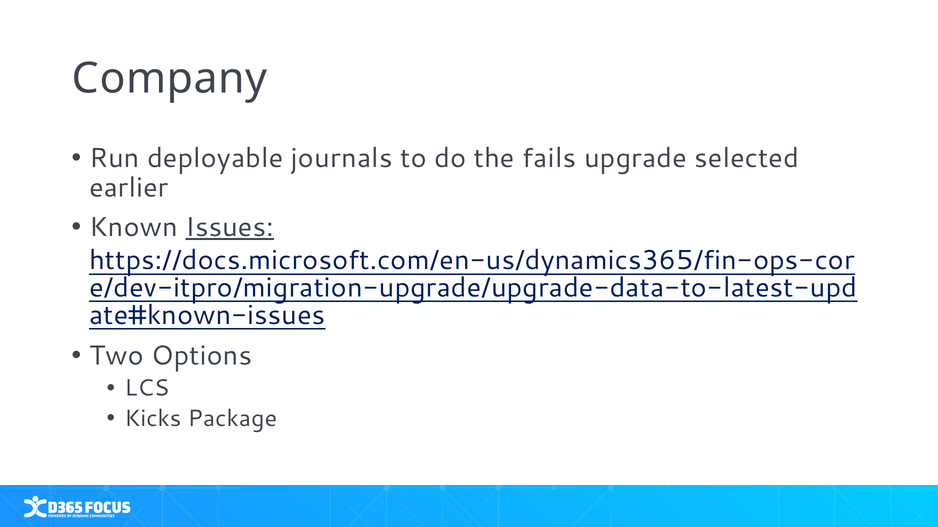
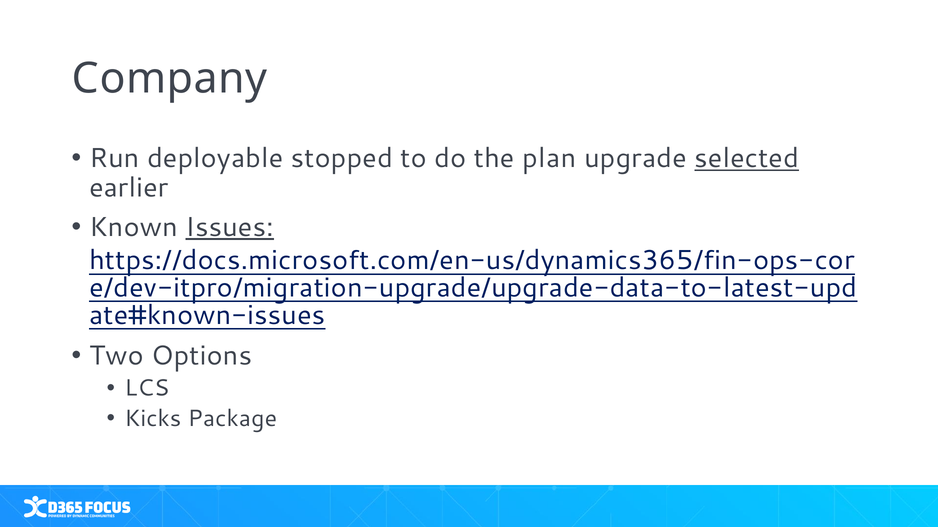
journals: journals -> stopped (342, 159)
fails: fails -> plan (549, 159)
selected underline: none -> present (747, 159)
